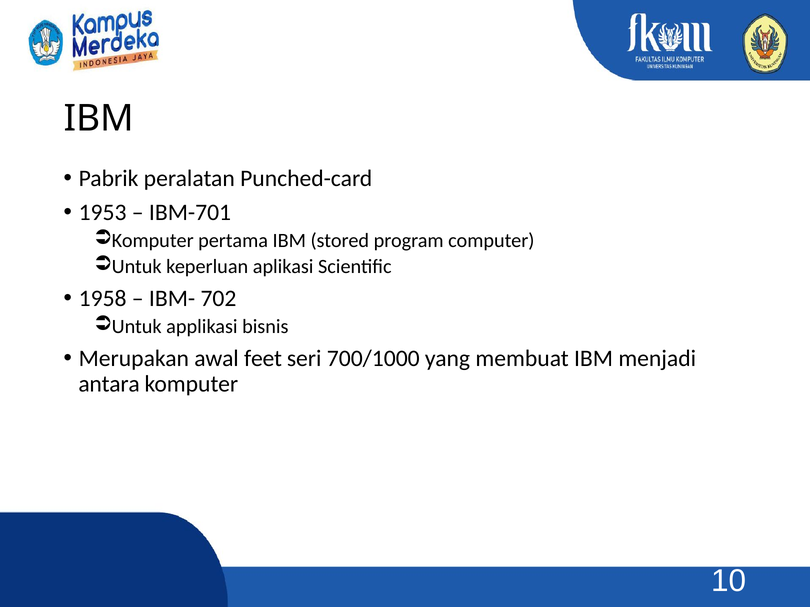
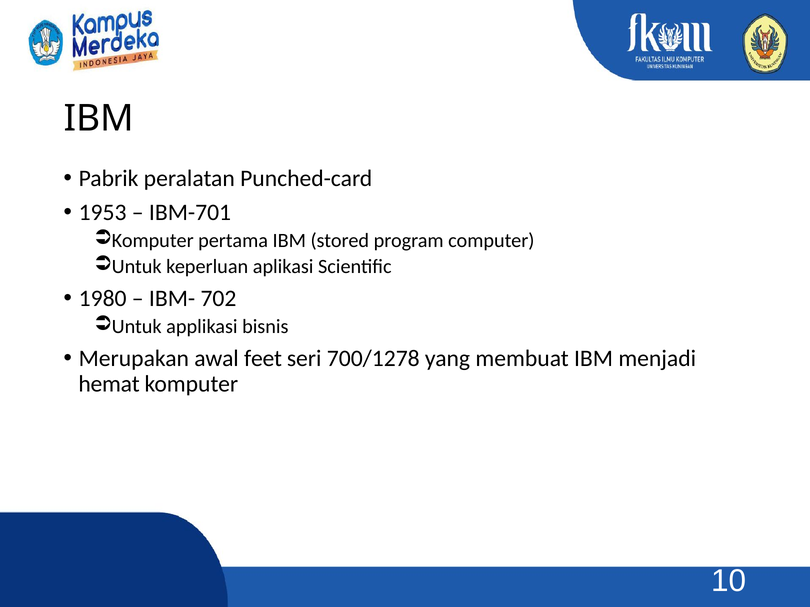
1958: 1958 -> 1980 (103, 299)
700/1000: 700/1000 -> 700/1278 (373, 359)
antara: antara -> hemat (109, 384)
